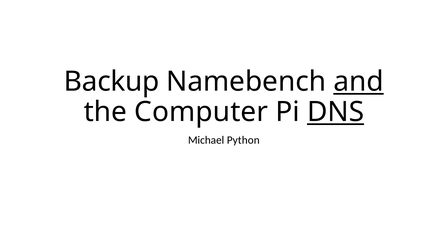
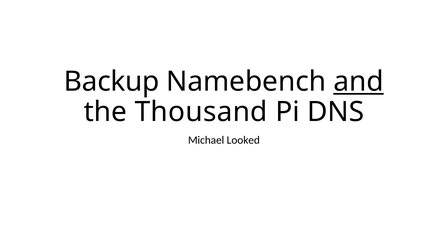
Computer: Computer -> Thousand (201, 112)
DNS underline: present -> none (336, 112)
Python: Python -> Looked (243, 140)
